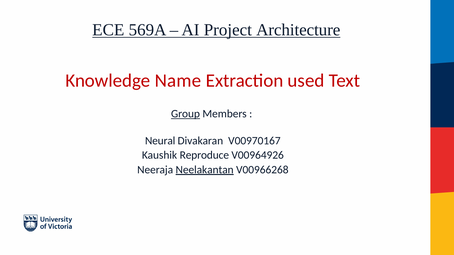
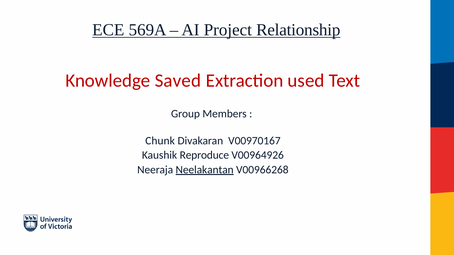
Architecture: Architecture -> Relationship (298, 30)
Name: Name -> Saved (178, 81)
Group underline: present -> none (185, 114)
Neural: Neural -> Chunk (160, 141)
